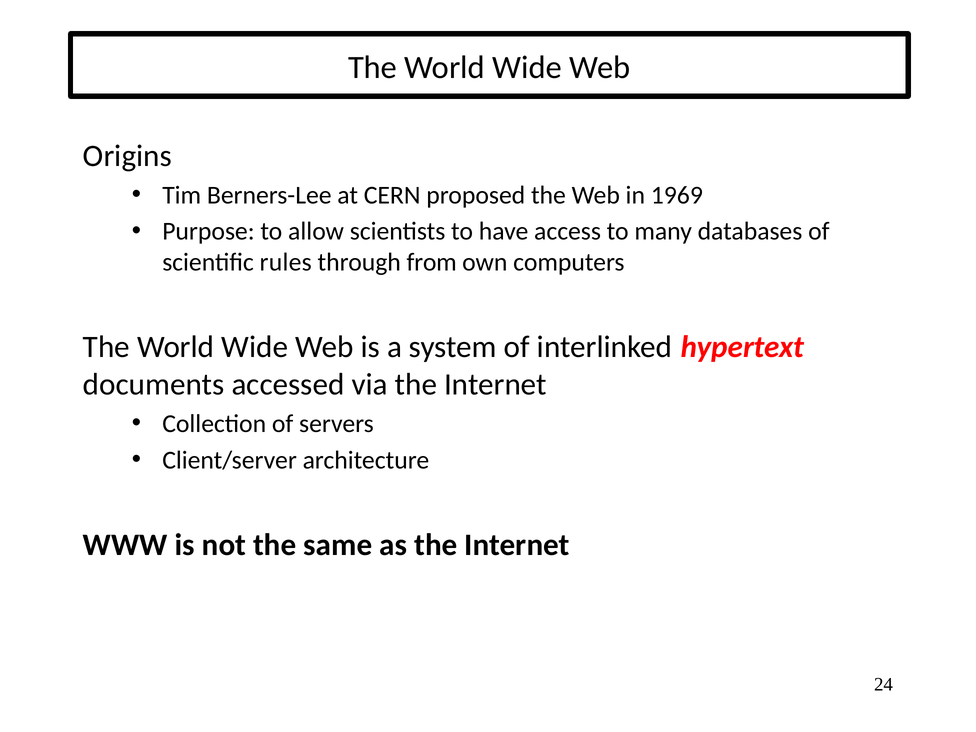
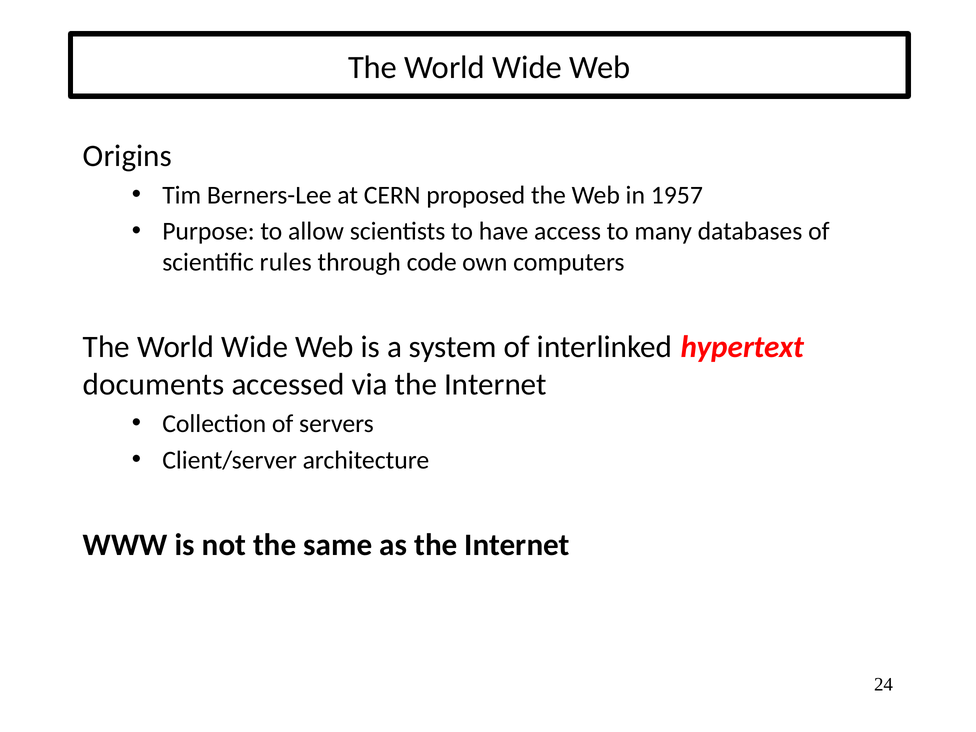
1969: 1969 -> 1957 (677, 195)
from: from -> code (432, 262)
